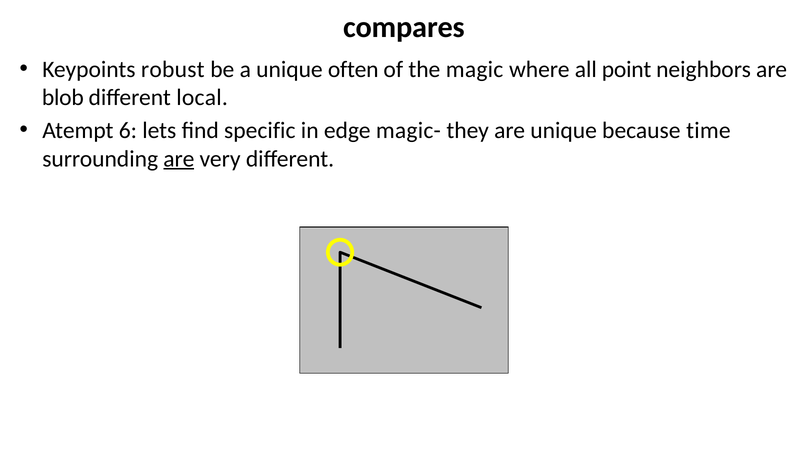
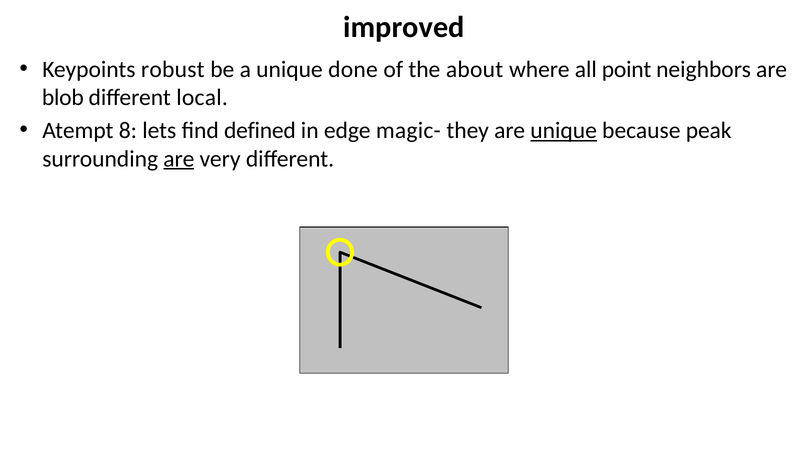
compares: compares -> improved (404, 27)
often: often -> done (353, 69)
magic: magic -> about (475, 69)
6: 6 -> 8 (128, 131)
specific: specific -> defined (260, 131)
unique underline: none -> present (564, 131)
time: time -> peak (709, 131)
